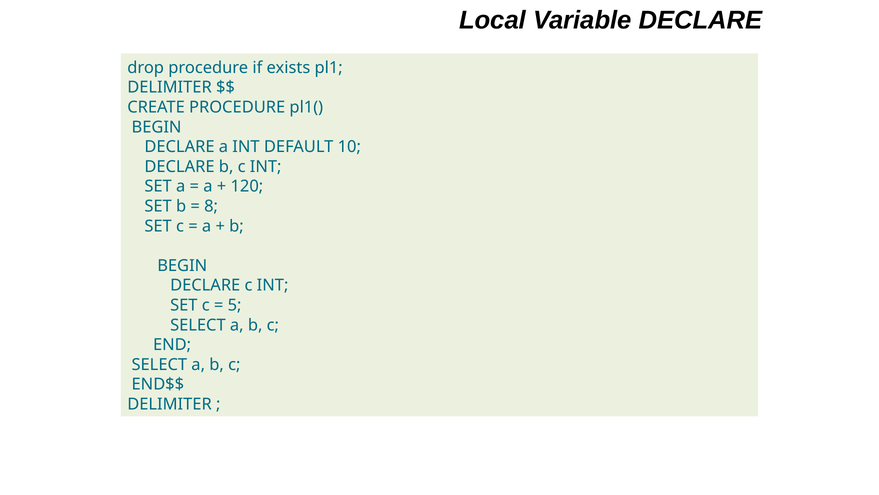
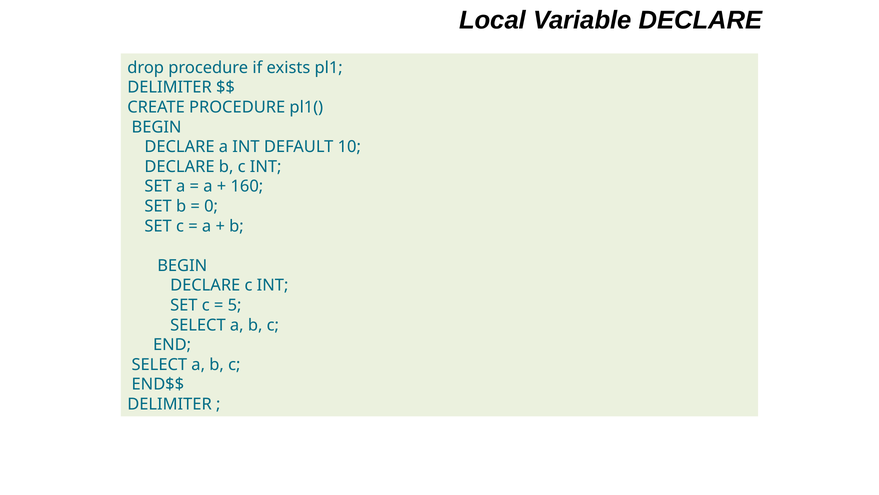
120: 120 -> 160 (247, 186)
8: 8 -> 0 (211, 206)
